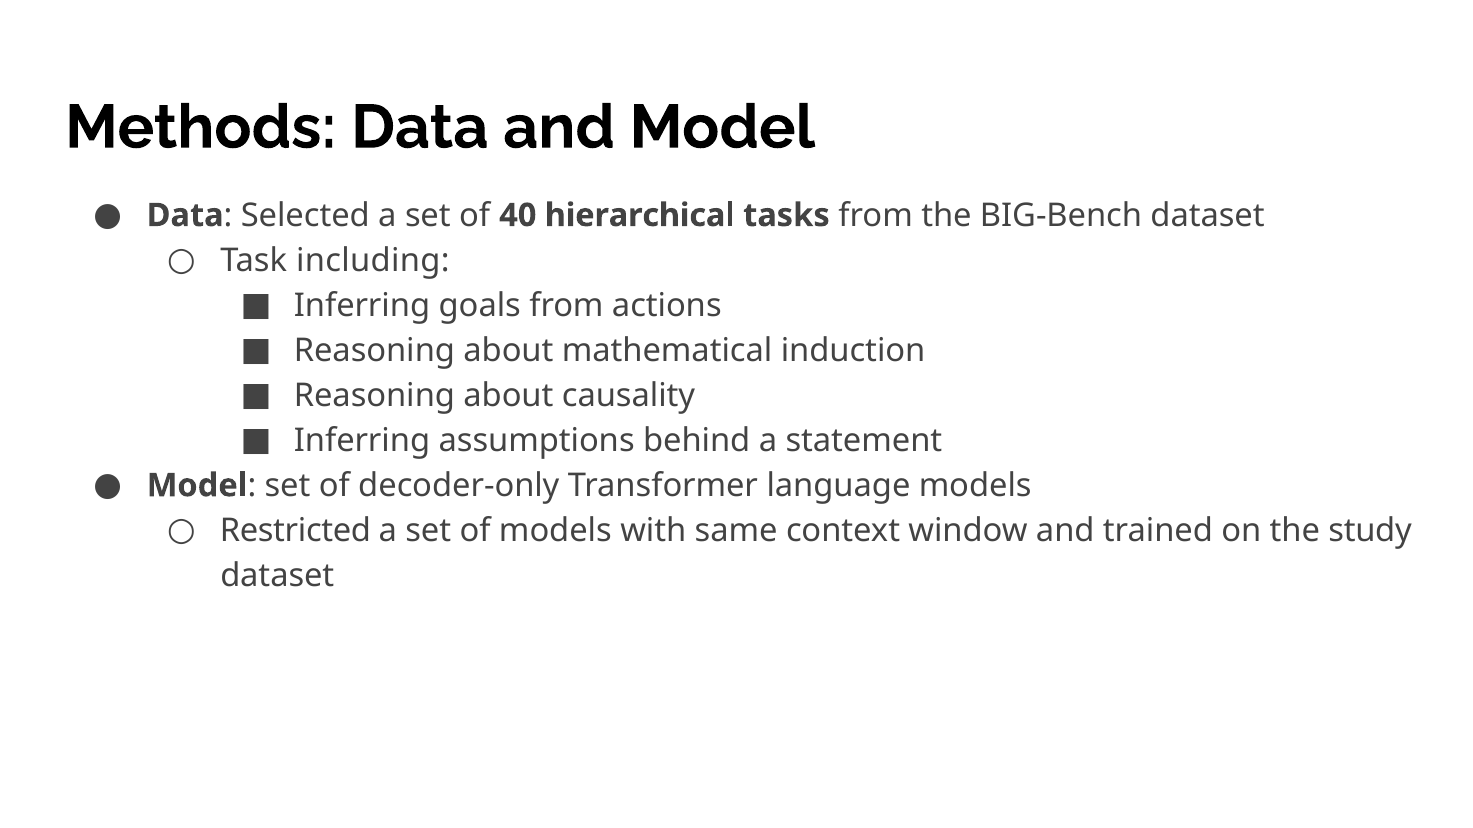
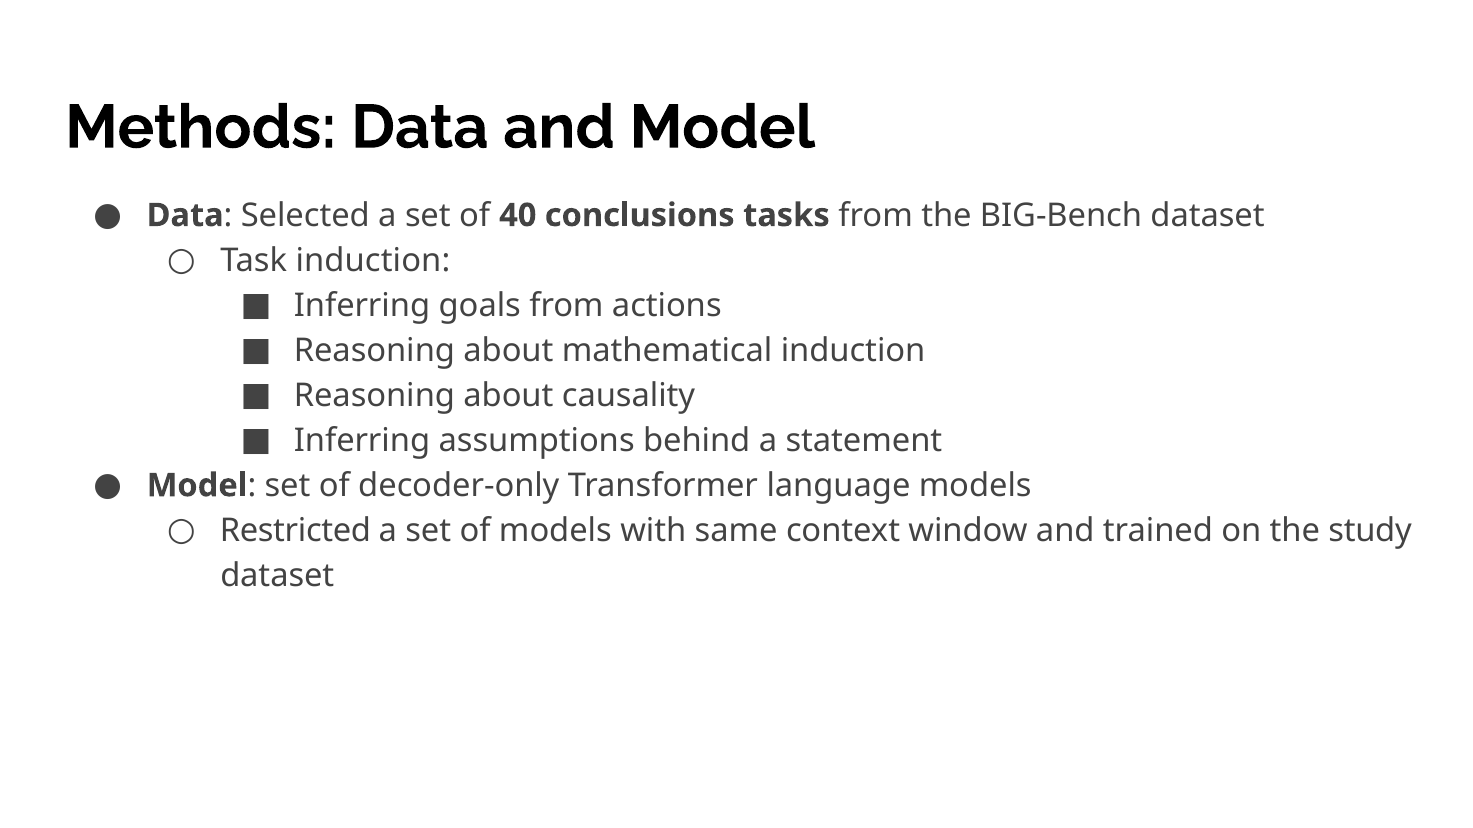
hierarchical: hierarchical -> conclusions (640, 215)
Task including: including -> induction (373, 261)
